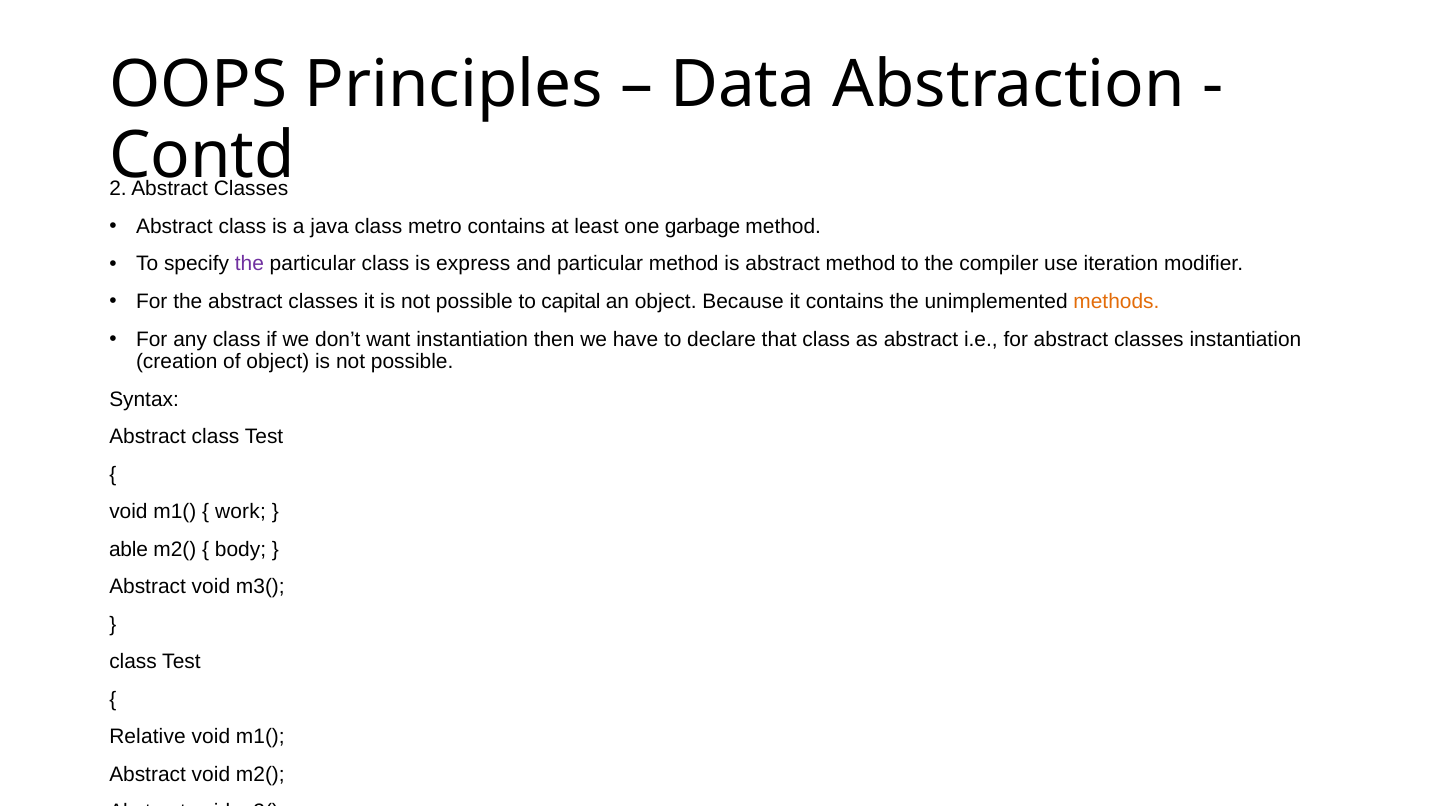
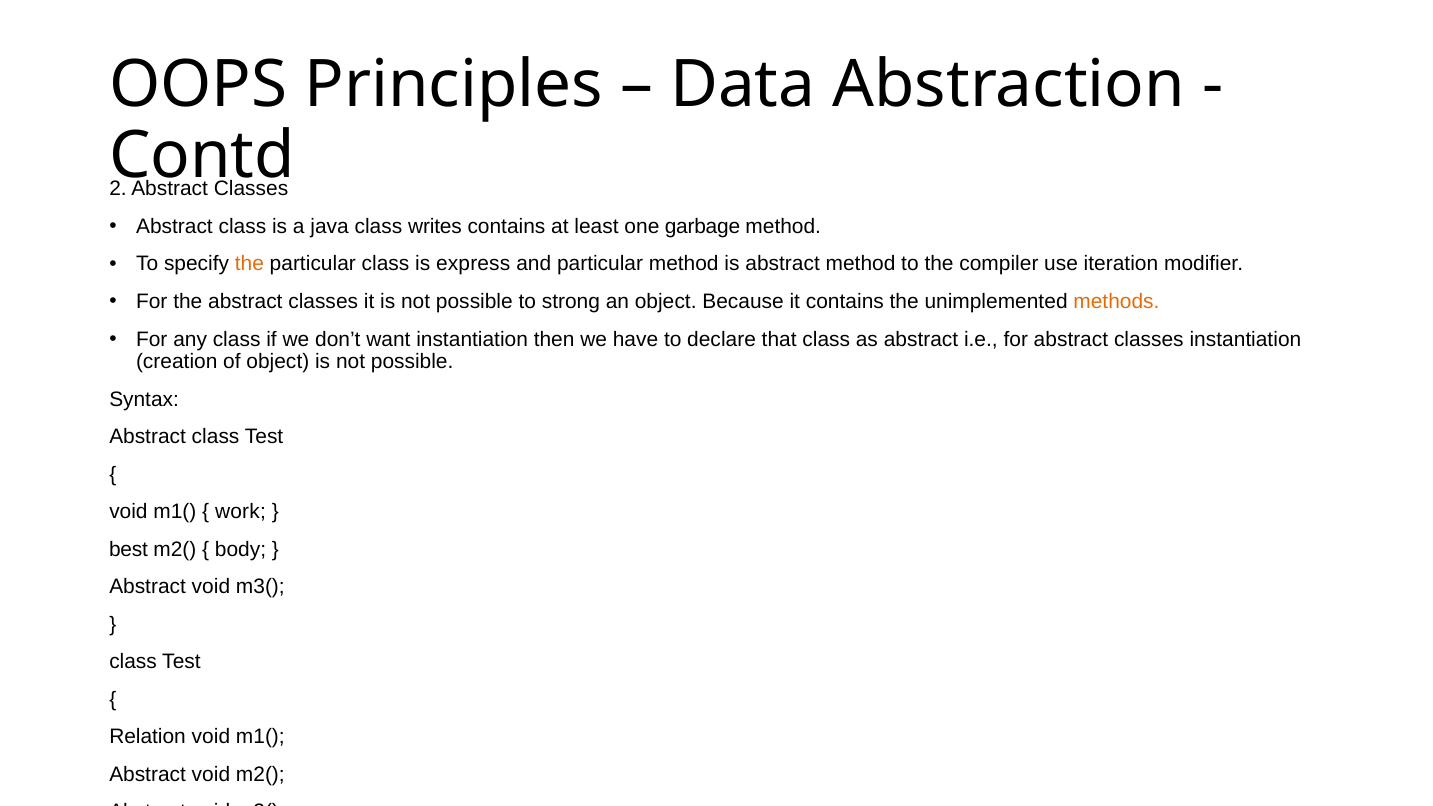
metro: metro -> writes (435, 227)
the colour: purple -> orange (249, 264)
capital: capital -> strong (571, 302)
able: able -> best (129, 549)
Relative: Relative -> Relation (148, 737)
